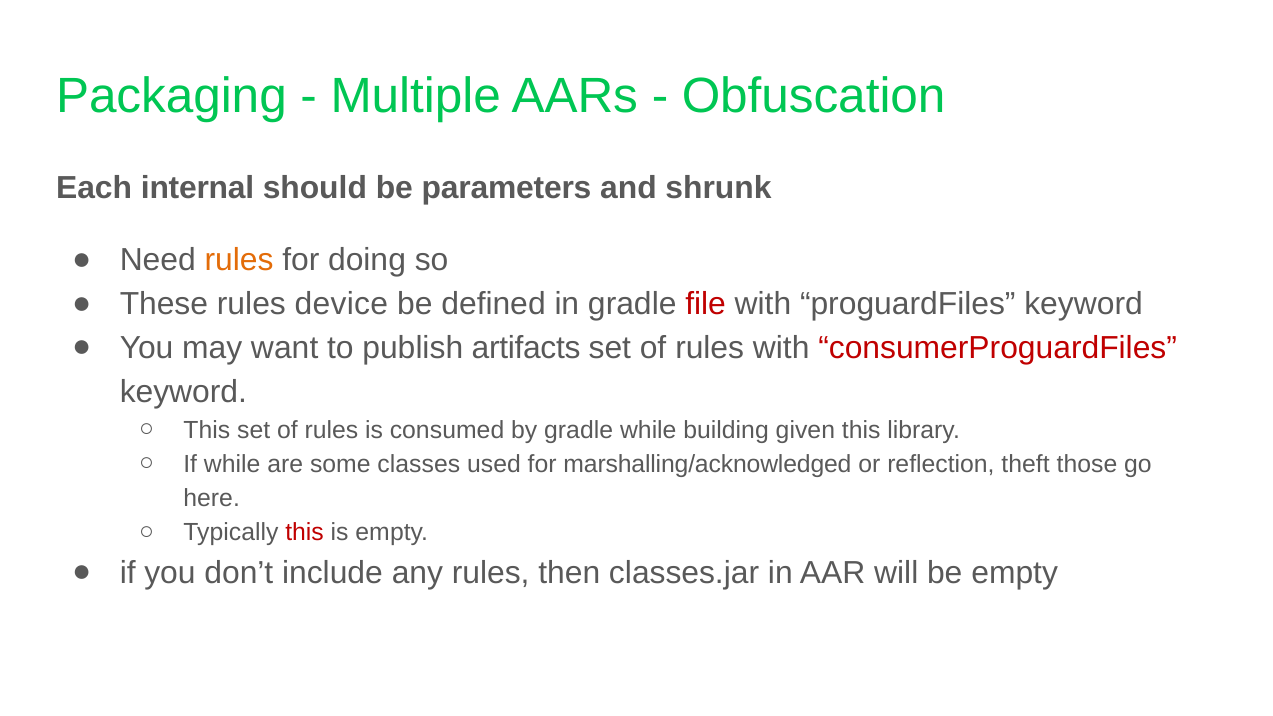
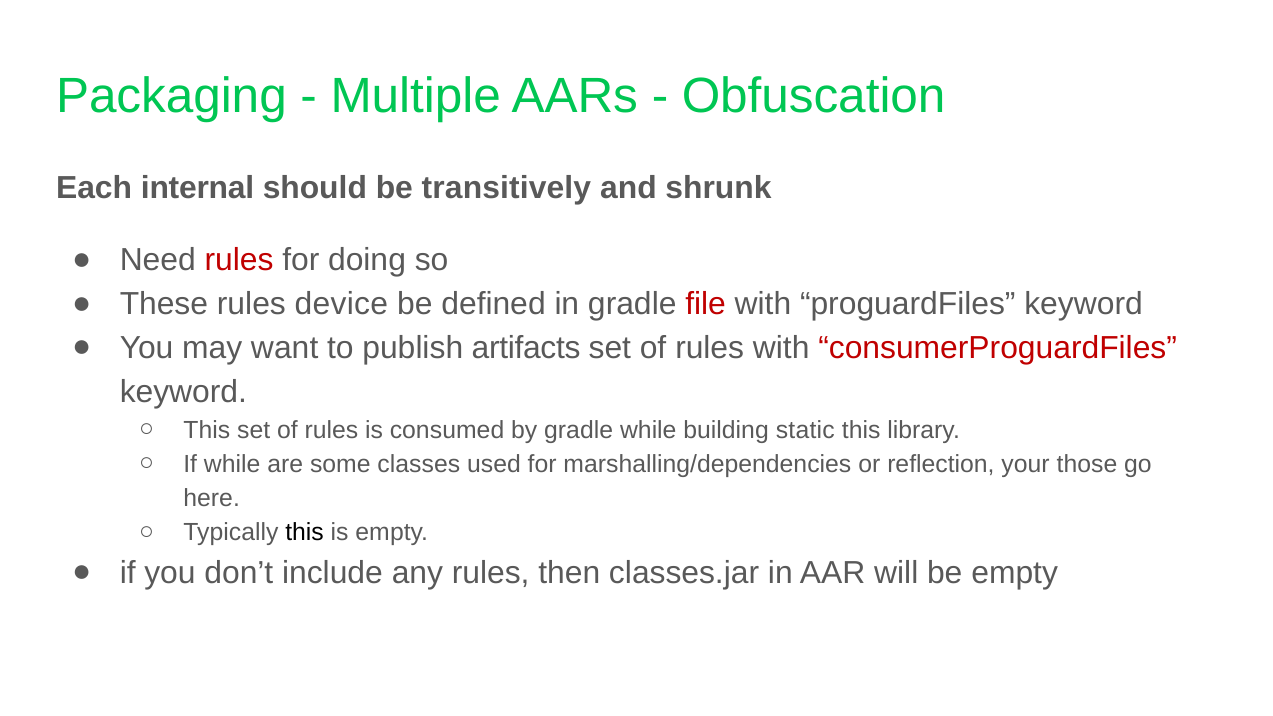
parameters: parameters -> transitively (506, 188)
rules colour: orange -> red (239, 260)
given: given -> static (805, 430)
marshalling/acknowledged: marshalling/acknowledged -> marshalling/dependencies (707, 464)
theft: theft -> your (1026, 464)
this colour: red -> black (305, 532)
